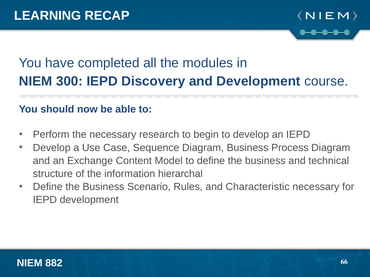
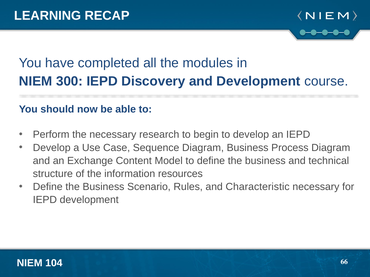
hierarchal: hierarchal -> resources (180, 174)
882: 882 -> 104 (54, 263)
